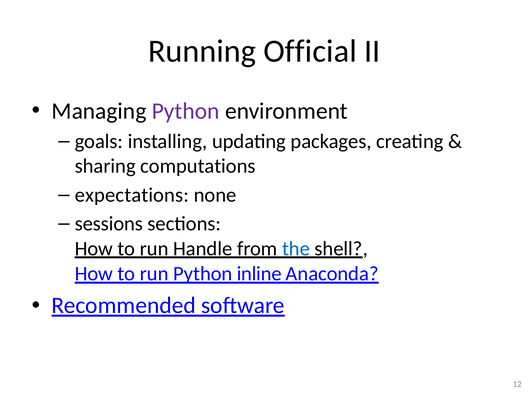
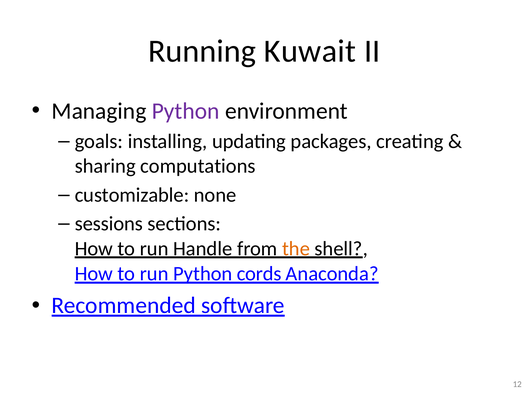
Official: Official -> Kuwait (310, 51)
expectations: expectations -> customizable (132, 195)
the colour: blue -> orange (296, 248)
inline: inline -> cords (259, 274)
